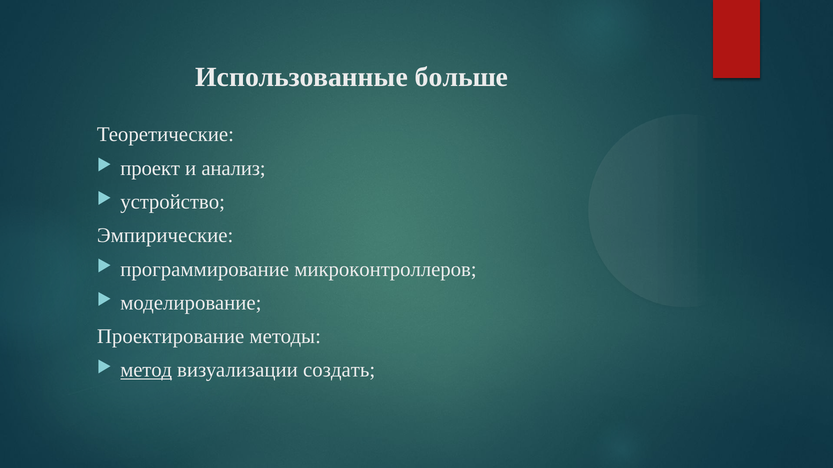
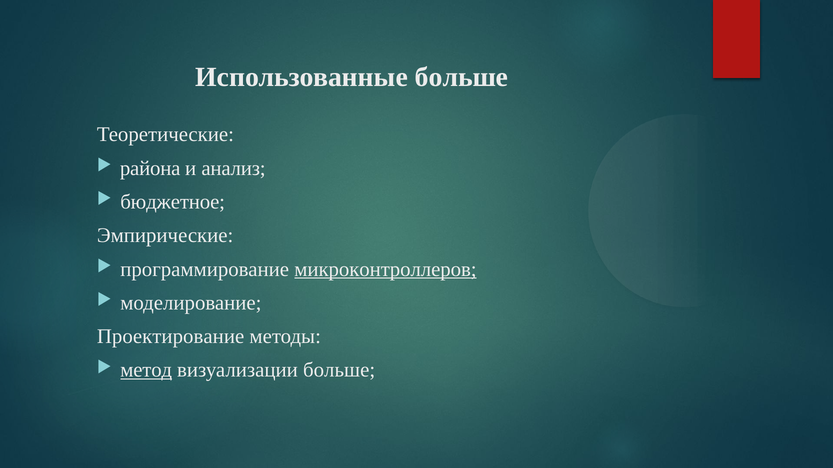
проект: проект -> района (150, 168)
устройство: устройство -> бюджетное (173, 202)
микроконтроллеров underline: none -> present (385, 269)
визуализации cоздать: cоздать -> больше (339, 370)
